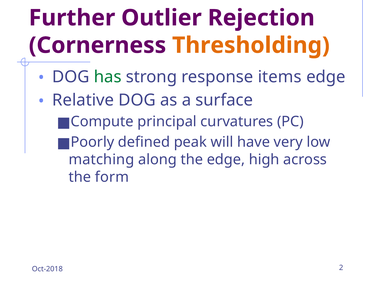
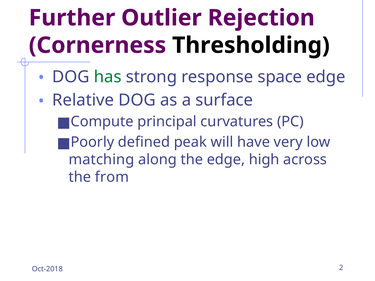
Thresholding colour: orange -> black (251, 45)
items: items -> space (280, 77)
form: form -> from (112, 177)
